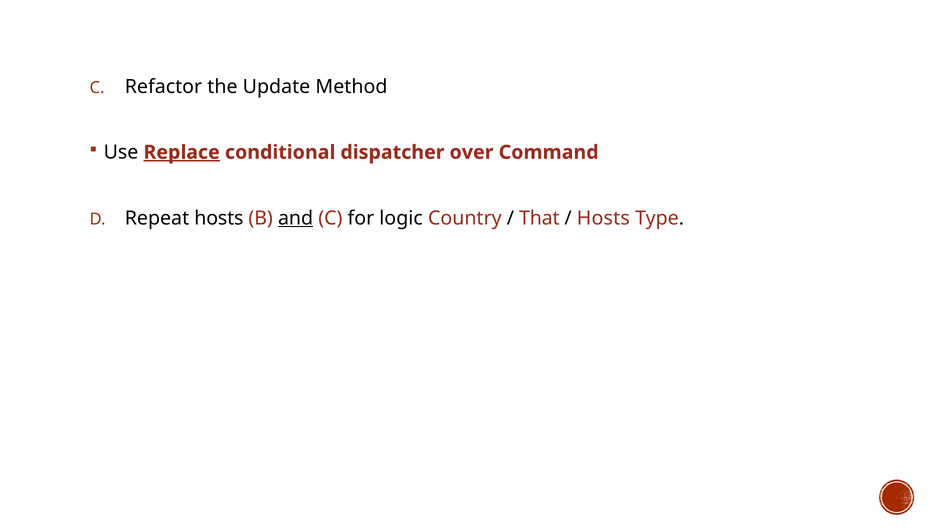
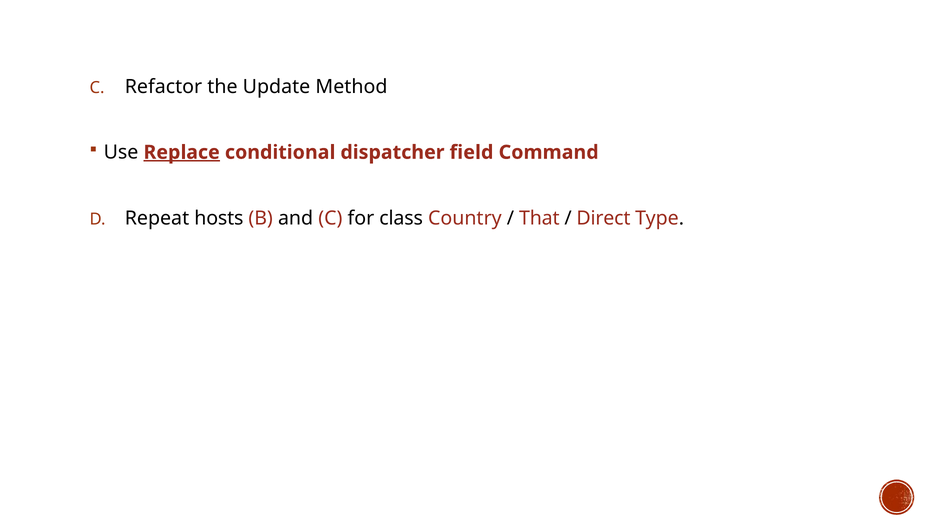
over: over -> field (471, 153)
and underline: present -> none (296, 218)
logic: logic -> class (401, 218)
Hosts: Hosts -> Direct (603, 218)
